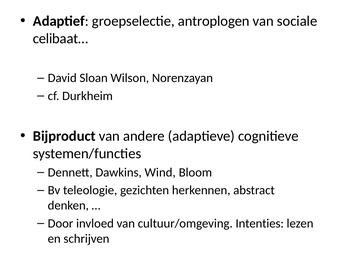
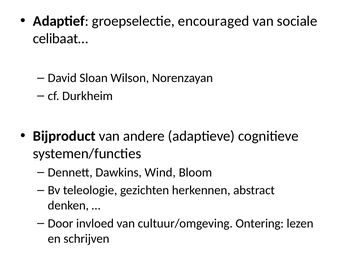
antroplogen: antroplogen -> encouraged (214, 21)
Intenties: Intenties -> Ontering (260, 223)
